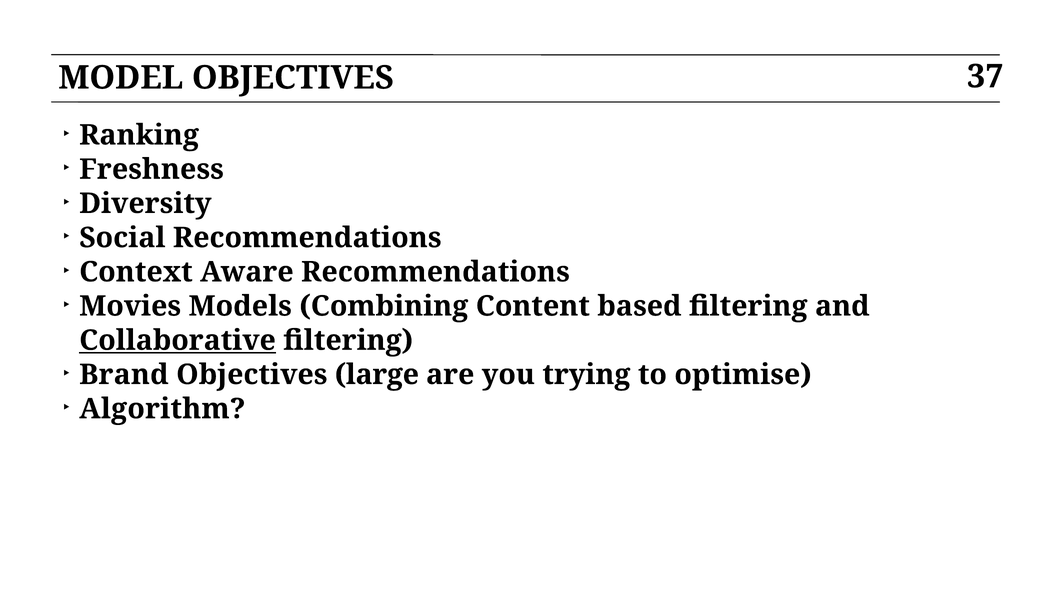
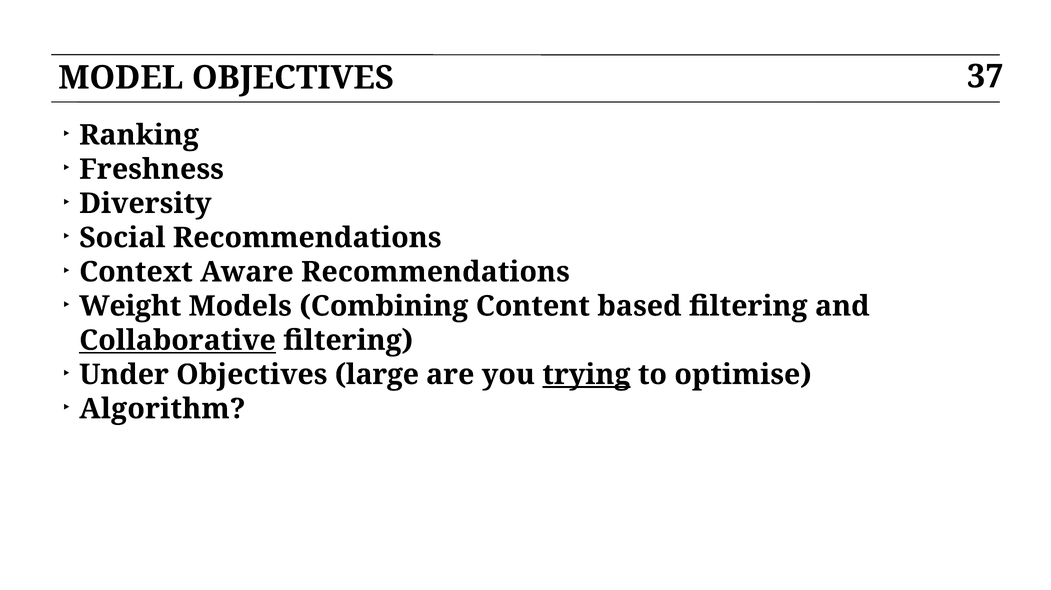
Movies: Movies -> Weight (130, 306)
Brand: Brand -> Under (124, 375)
trying underline: none -> present (586, 375)
